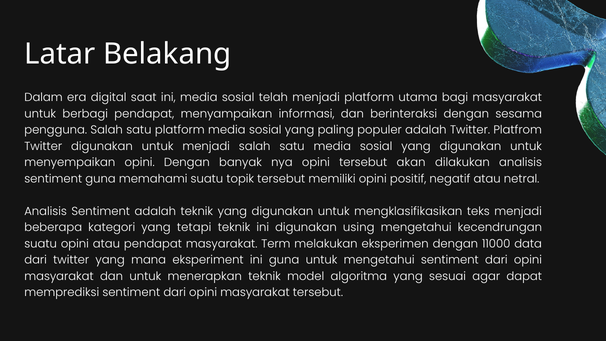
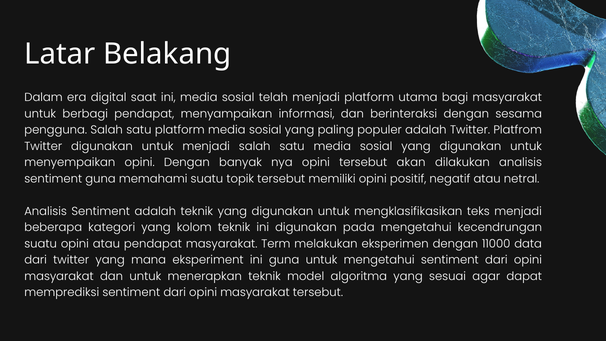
tetapi: tetapi -> kolom (194, 227)
using: using -> pada (359, 227)
